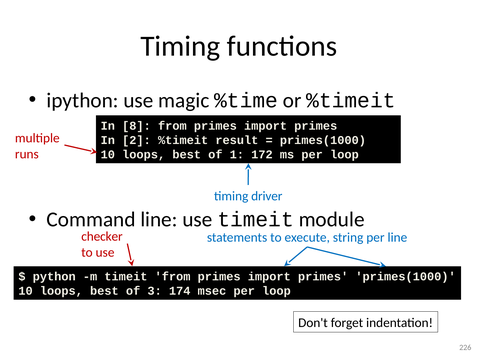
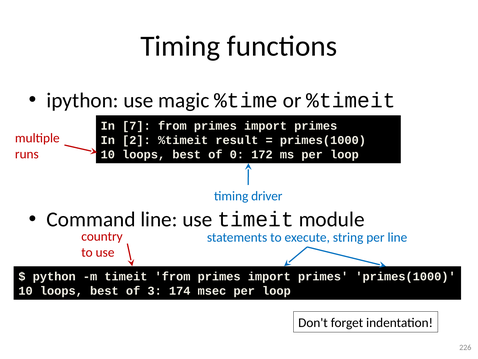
8: 8 -> 7 (136, 126)
1: 1 -> 0 (237, 154)
checker: checker -> country (102, 236)
